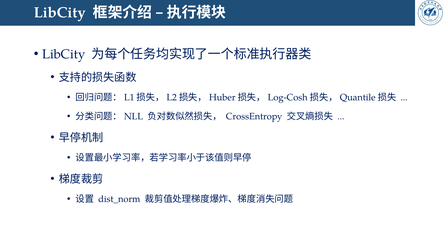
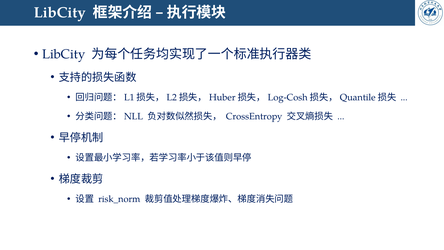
dist_norm: dist_norm -> risk_norm (119, 199)
